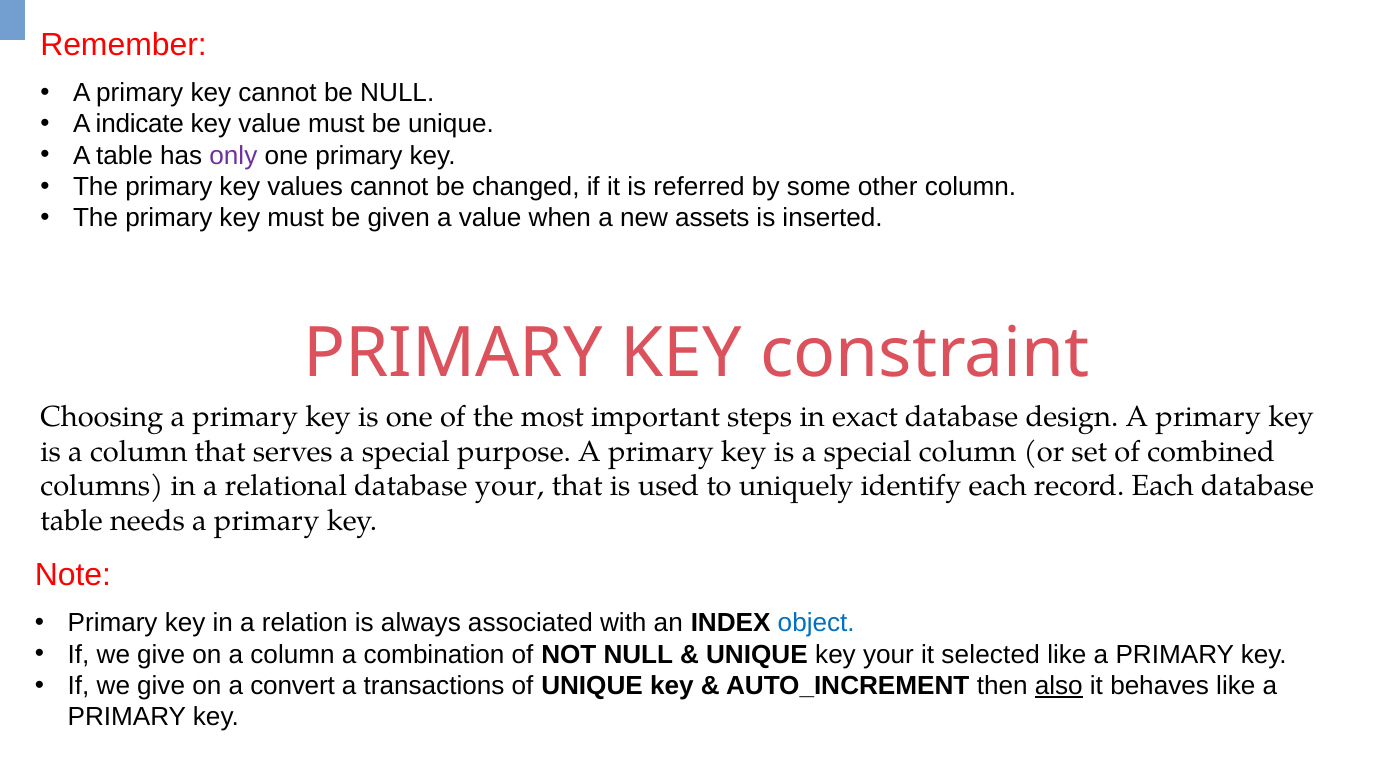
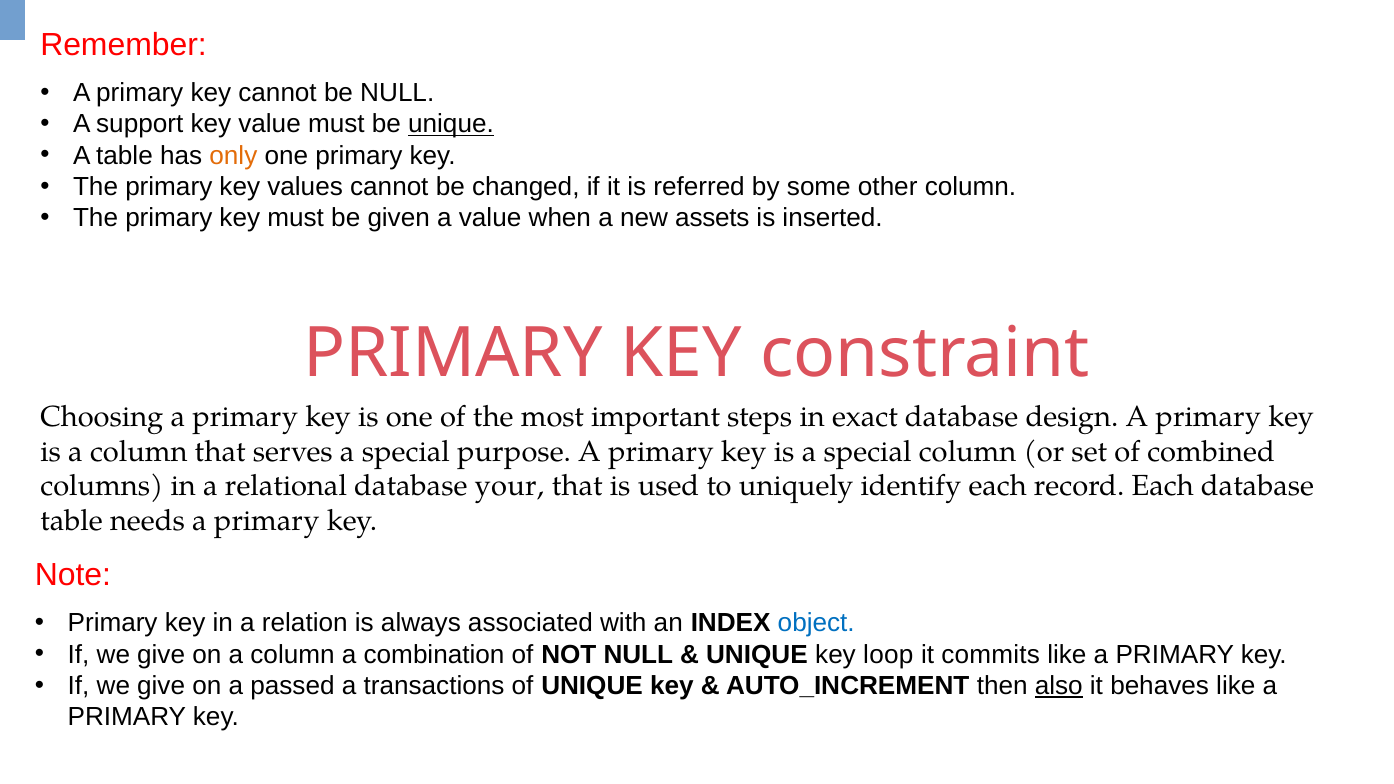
indicate: indicate -> support (140, 124)
unique underline: none -> present (451, 124)
only colour: purple -> orange (233, 156)
key your: your -> loop (888, 655)
selected: selected -> commits (991, 655)
convert: convert -> passed (292, 686)
